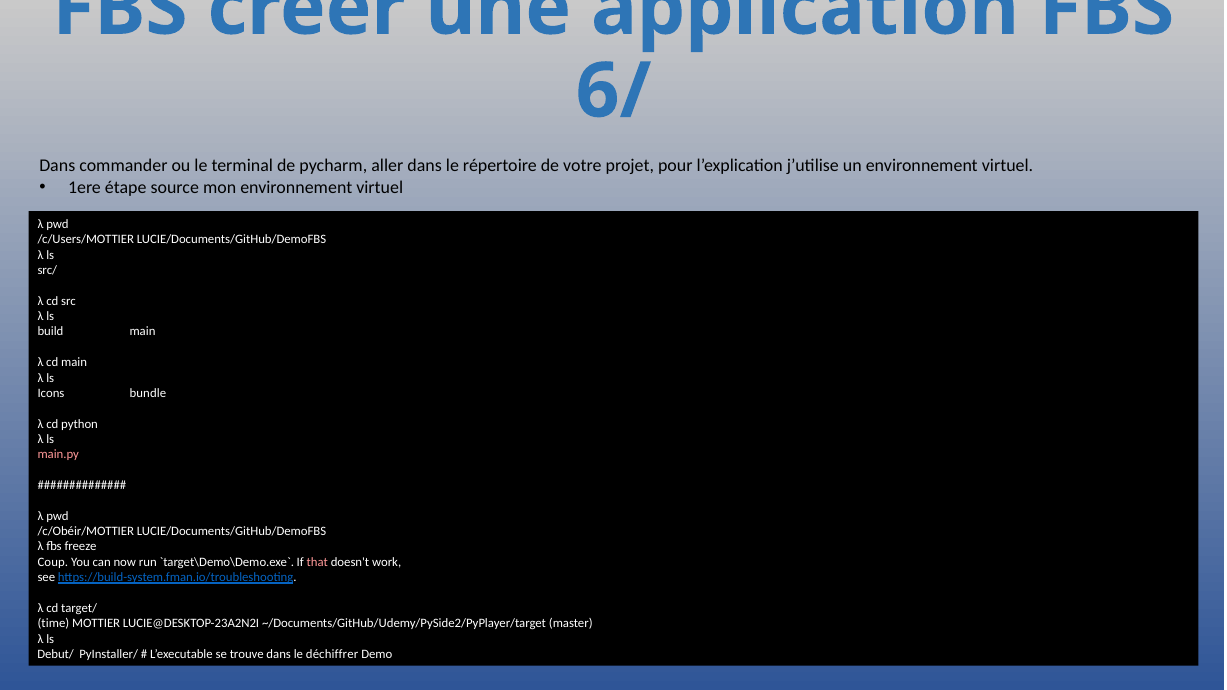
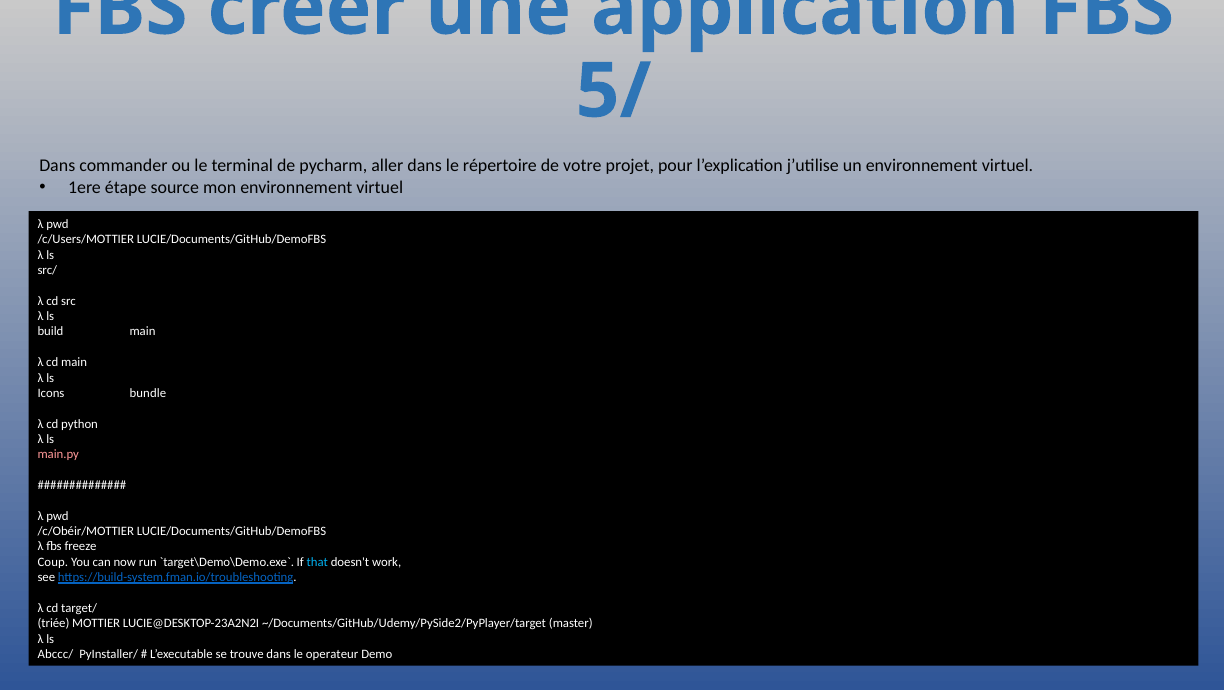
6/: 6/ -> 5/ (614, 91)
that colour: pink -> light blue (317, 562)
time: time -> triée (53, 624)
Debut/: Debut/ -> Abccc/ (55, 655)
déchiffrer: déchiffrer -> operateur (332, 655)
